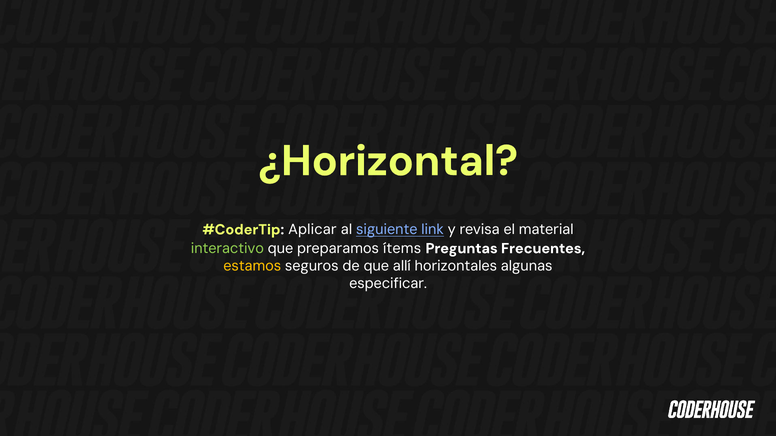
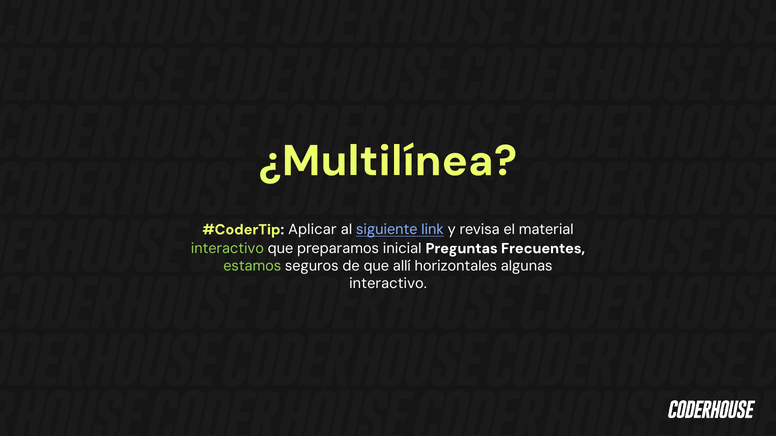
¿Horizontal: ¿Horizontal -> ¿Multilínea (388, 161)
ítems: ítems -> inicial (402, 249)
estamos colour: yellow -> light green (252, 266)
especificar: especificar -> interactivo (388, 284)
